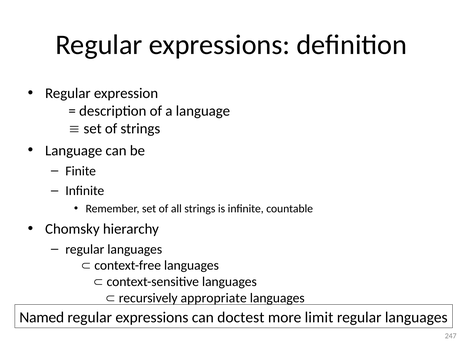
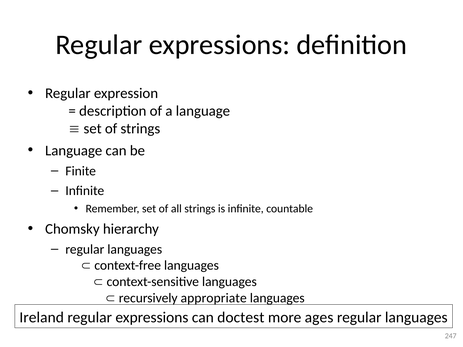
Named: Named -> Ireland (42, 317)
limit: limit -> ages (319, 317)
